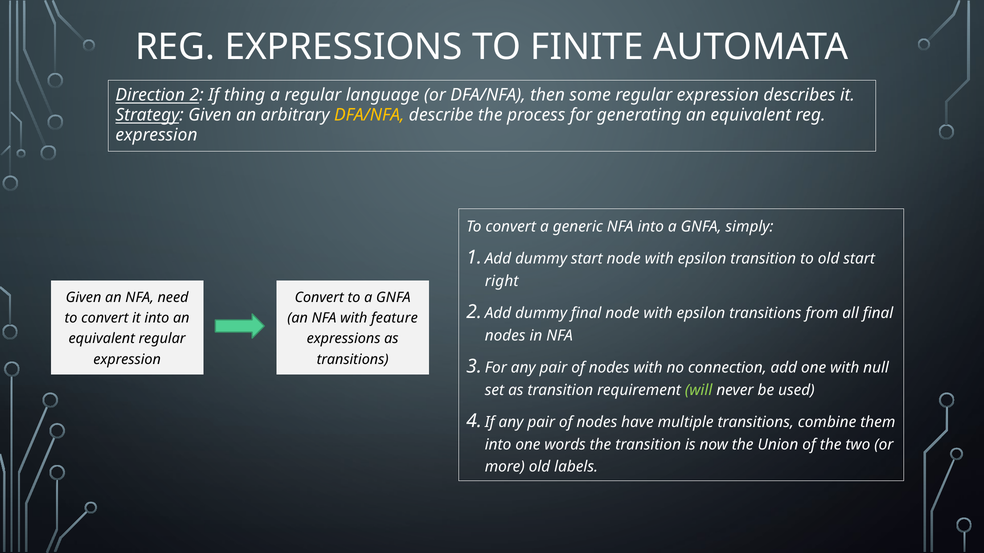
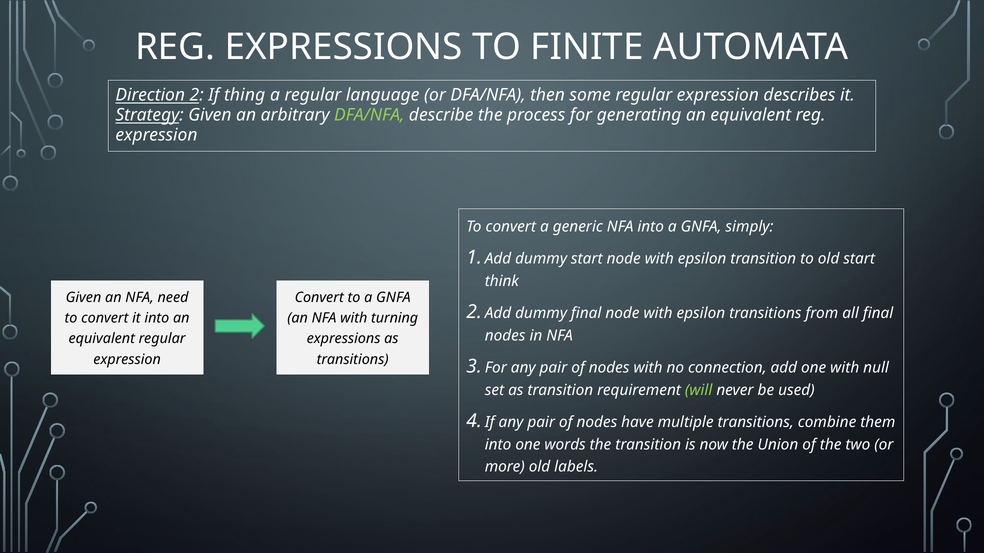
DFA/NFA colour: yellow -> light green (369, 115)
right: right -> think (502, 281)
feature: feature -> turning (395, 318)
